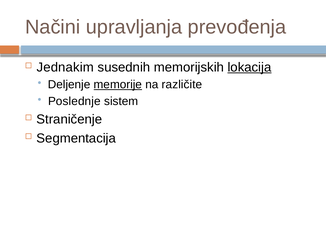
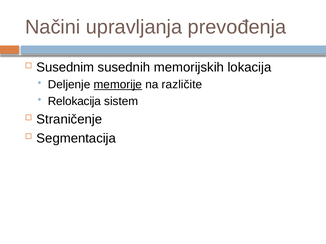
Jednakim: Jednakim -> Susednim (65, 67)
lokacija underline: present -> none (249, 67)
Poslednje: Poslednje -> Relokacija (74, 101)
